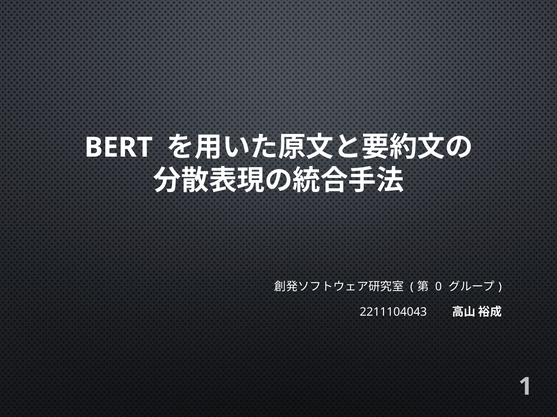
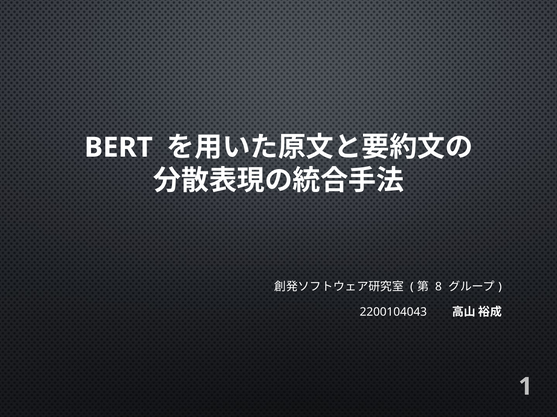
0: 0 -> 8 (438, 287)
2211104043: 2211104043 -> 2200104043 (393, 313)
